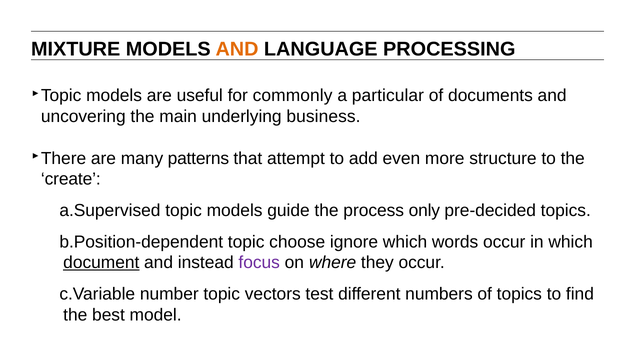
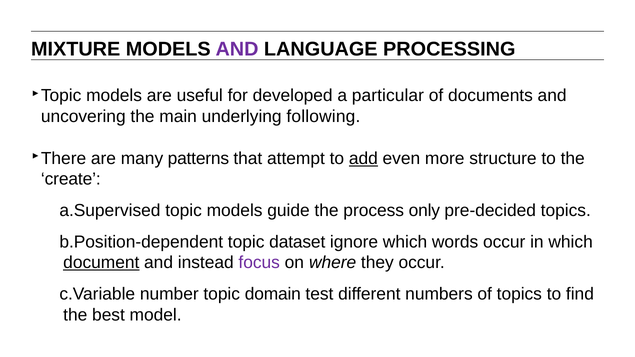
AND colour: orange -> purple (237, 49)
commonly: commonly -> developed (293, 96)
business: business -> following (323, 116)
add underline: none -> present (363, 158)
choose: choose -> dataset (297, 242)
vectors: vectors -> domain (273, 294)
